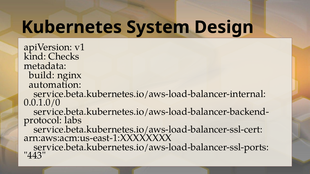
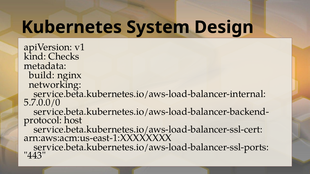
automation: automation -> networking (55, 85)
0.0.1.0/0: 0.0.1.0/0 -> 5.7.0.0/0 (42, 103)
labs: labs -> host (73, 120)
